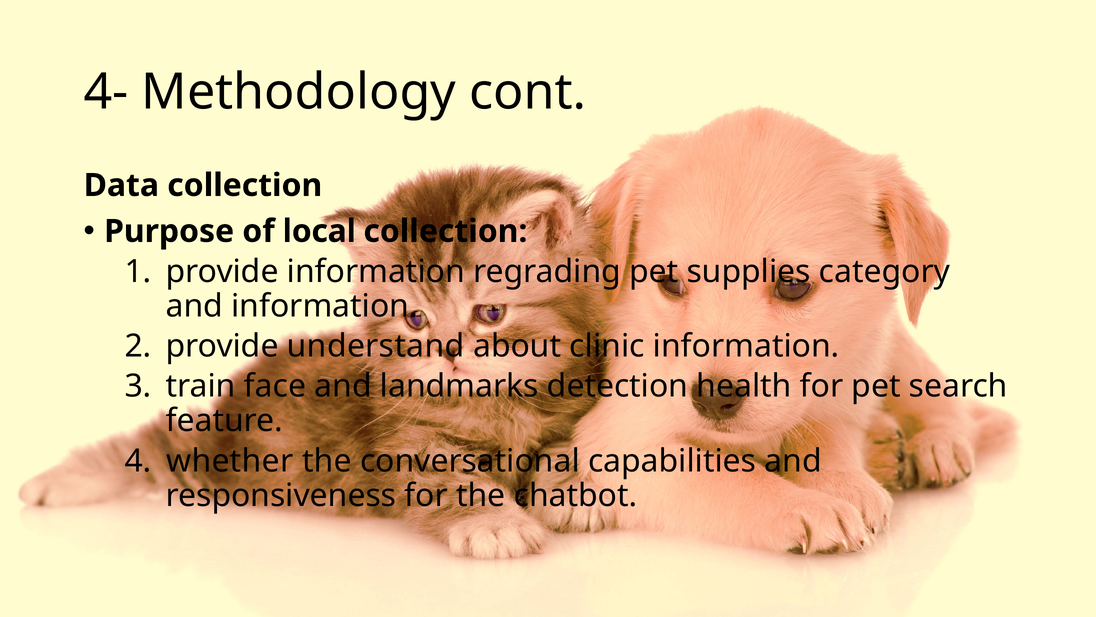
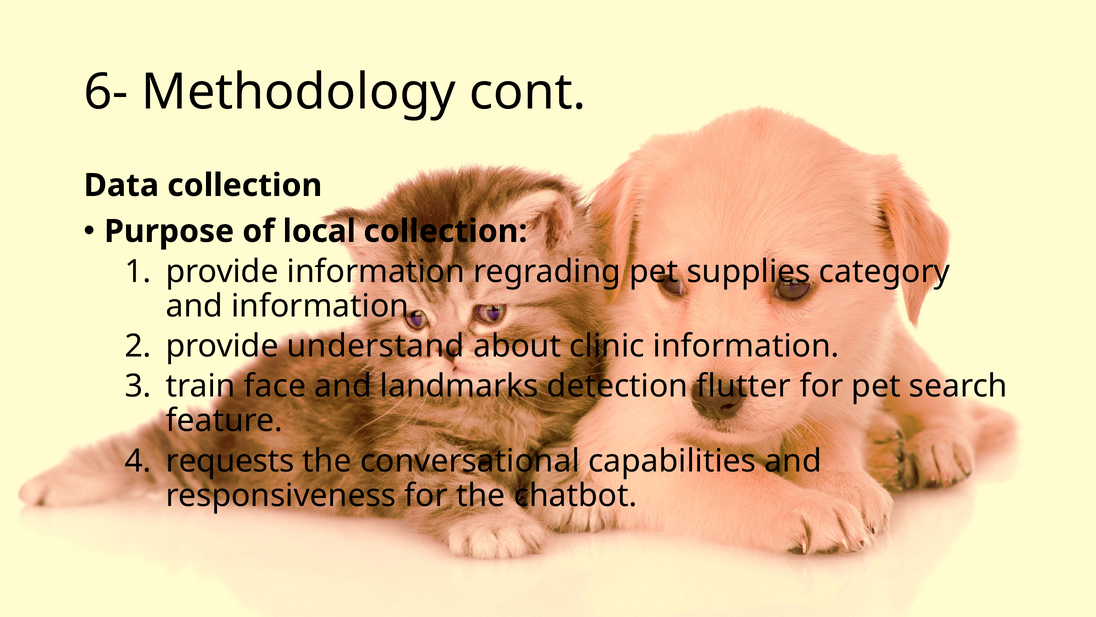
4-: 4- -> 6- (106, 92)
health: health -> flutter (744, 386)
whether: whether -> requests (230, 461)
